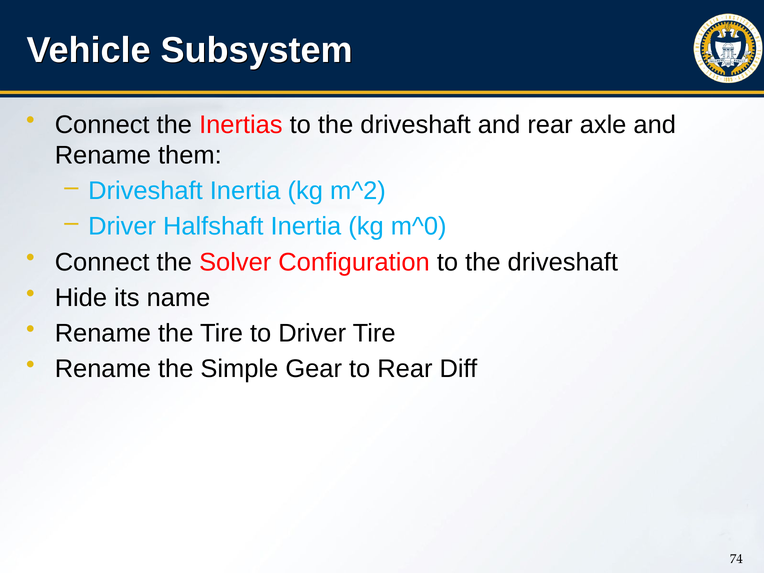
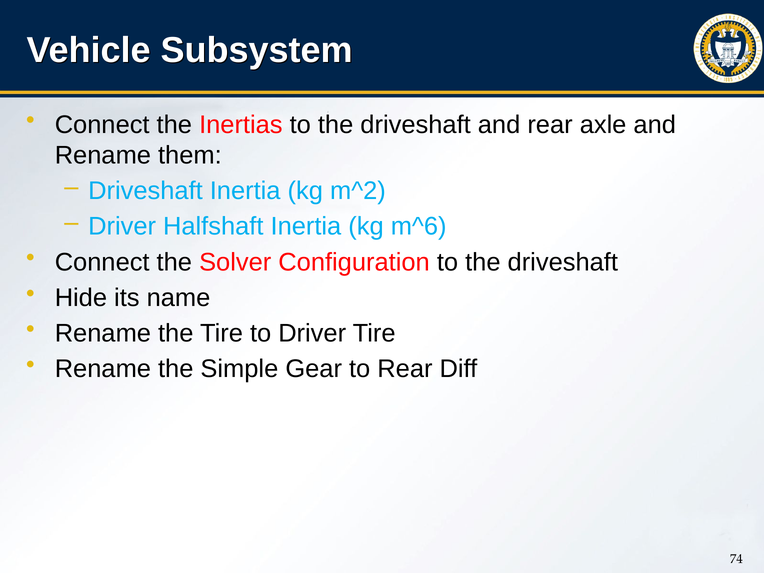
m^0: m^0 -> m^6 (419, 227)
